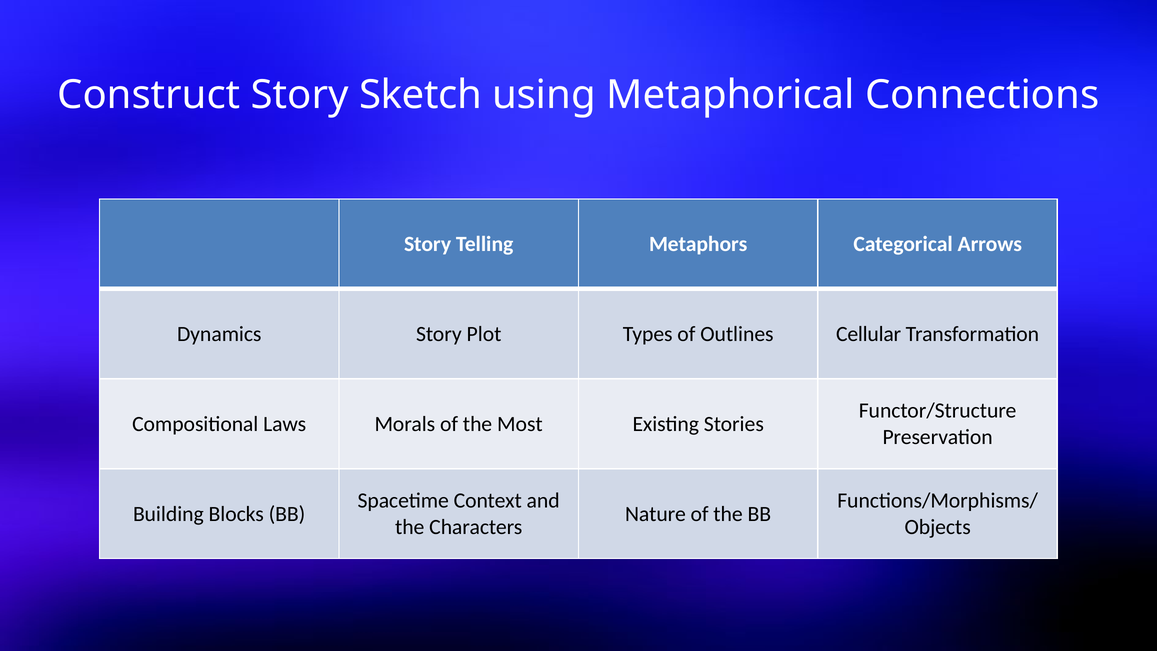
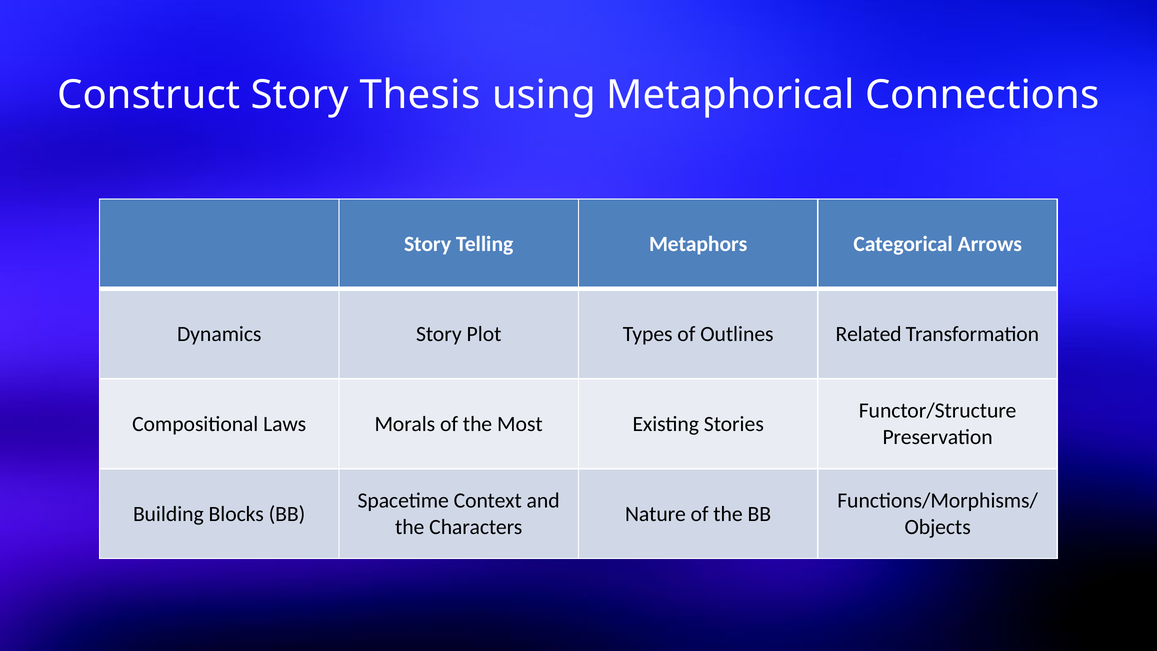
Sketch: Sketch -> Thesis (420, 95)
Cellular: Cellular -> Related (869, 334)
